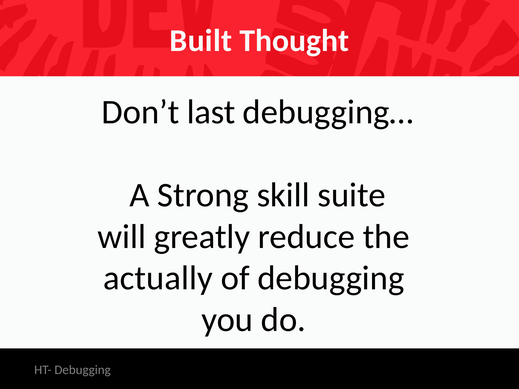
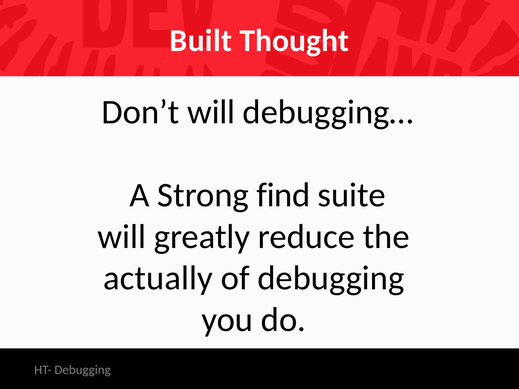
Don’t last: last -> will (211, 112)
skill: skill -> find (283, 195)
